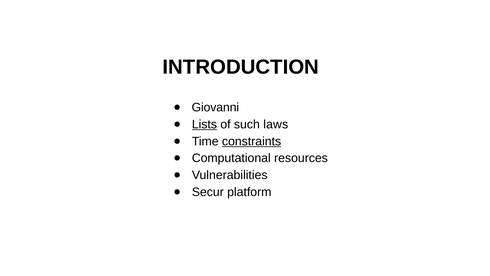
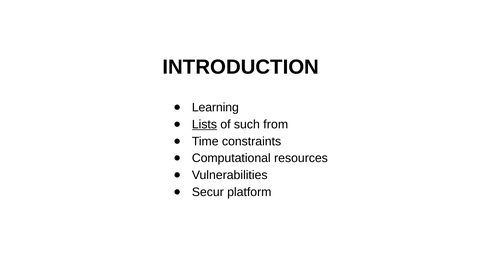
Giovanni: Giovanni -> Learning (215, 107)
laws: laws -> from (276, 124)
constraints underline: present -> none (252, 141)
